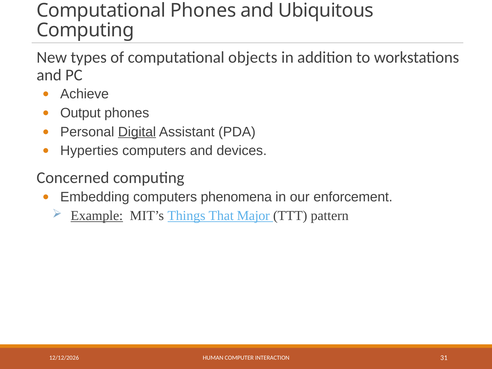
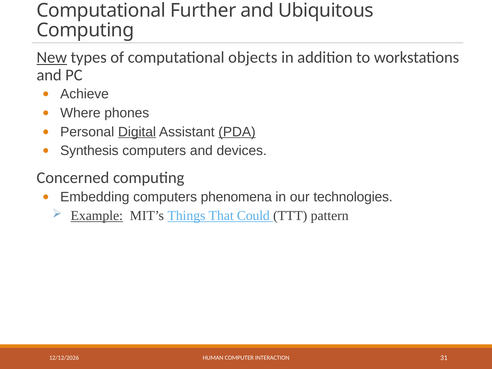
Computational Phones: Phones -> Further (203, 11)
New underline: none -> present (52, 57)
Output: Output -> Where (80, 113)
PDA underline: none -> present (237, 132)
Hyperties: Hyperties -> Synthesis (89, 151)
enforcement: enforcement -> technologies (353, 197)
Major: Major -> Could (253, 216)
